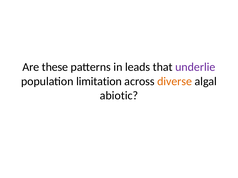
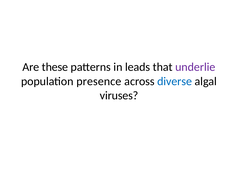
limitation: limitation -> presence (99, 82)
diverse colour: orange -> blue (175, 82)
abiotic: abiotic -> viruses (119, 96)
